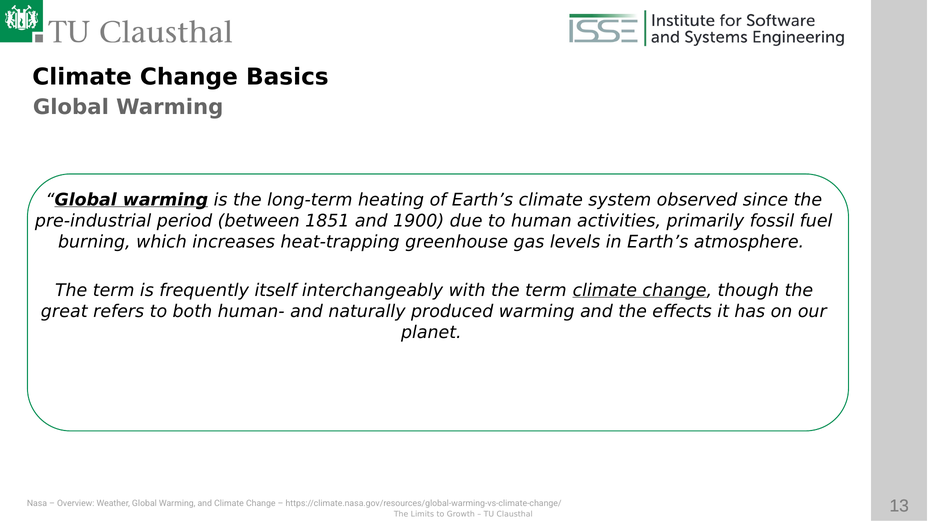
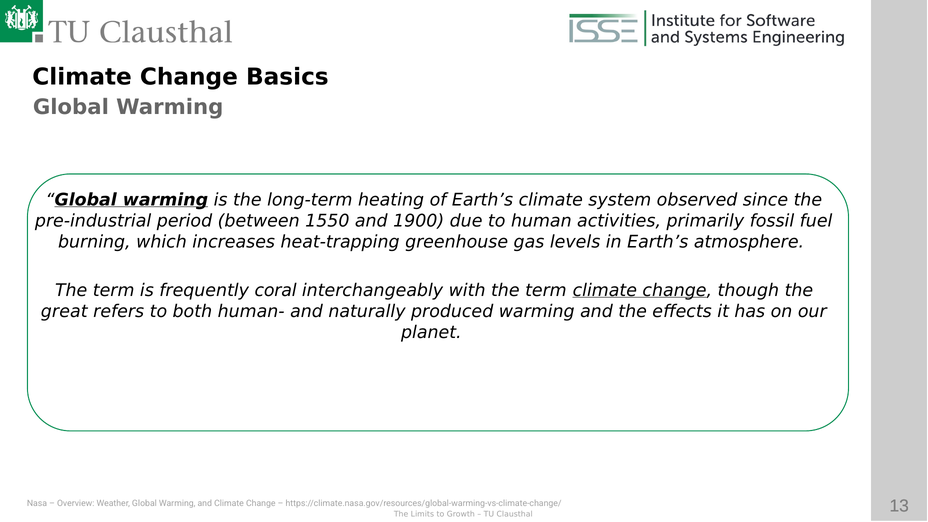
1851: 1851 -> 1550 (327, 221)
itself: itself -> coral (276, 291)
